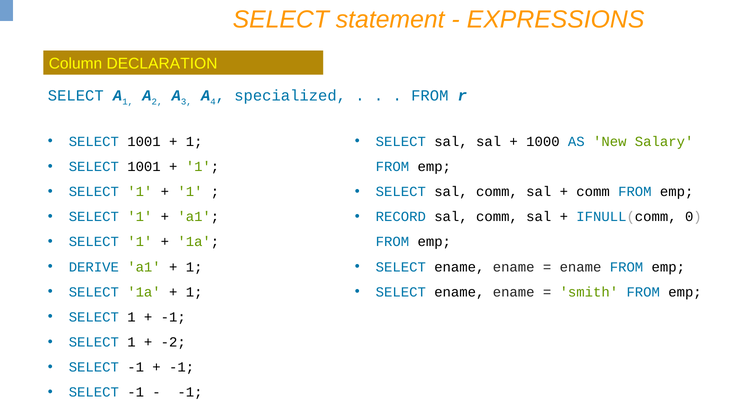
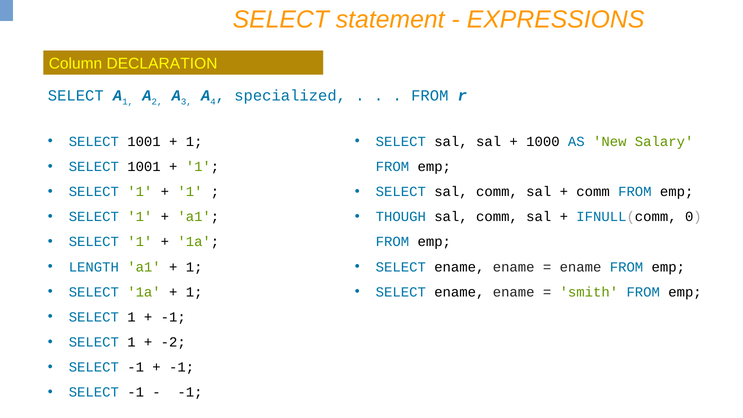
RECORD: RECORD -> THOUGH (401, 217)
DERIVE: DERIVE -> LENGTH (94, 267)
